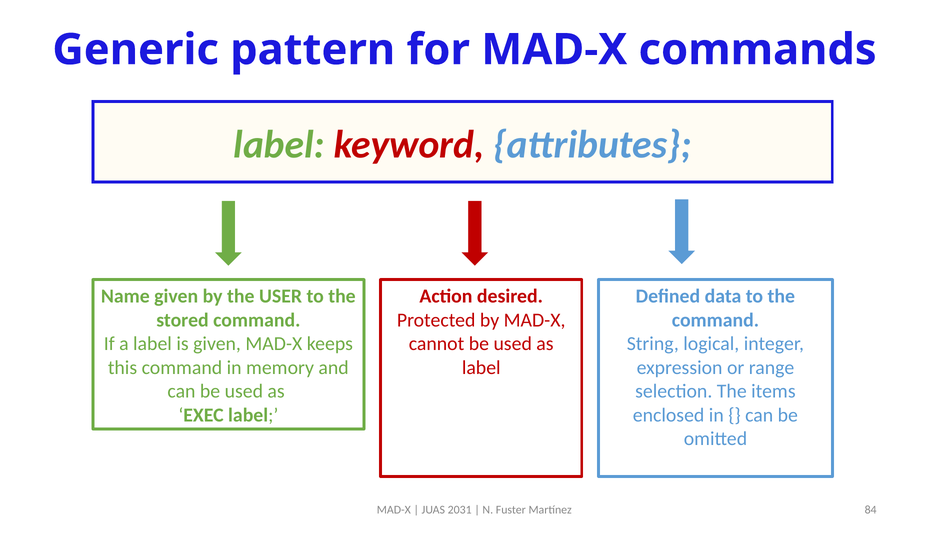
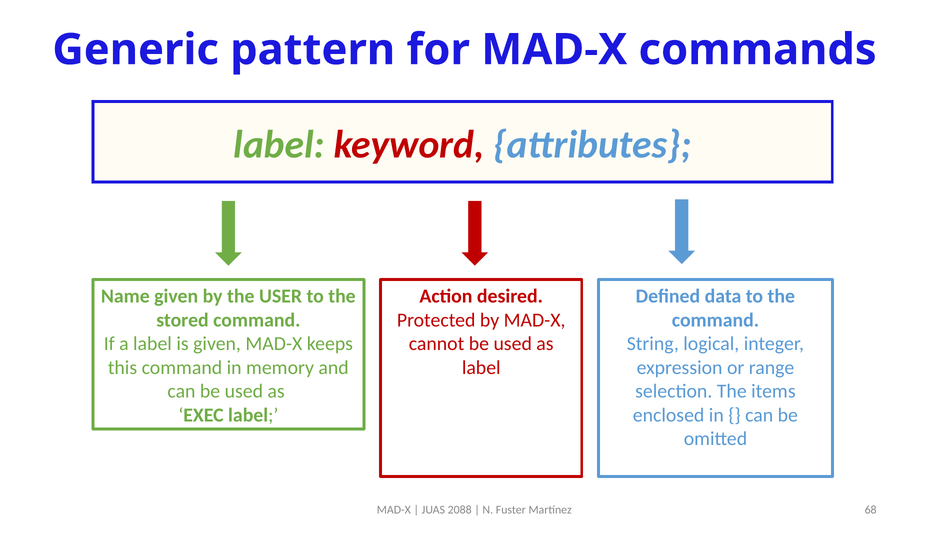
2031: 2031 -> 2088 (460, 510)
84: 84 -> 68 (871, 510)
